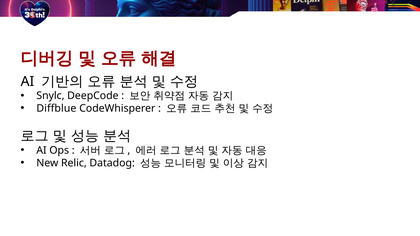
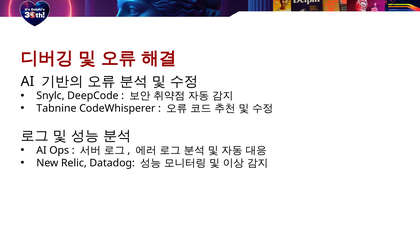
Diffblue: Diffblue -> Tabnine (56, 109)
